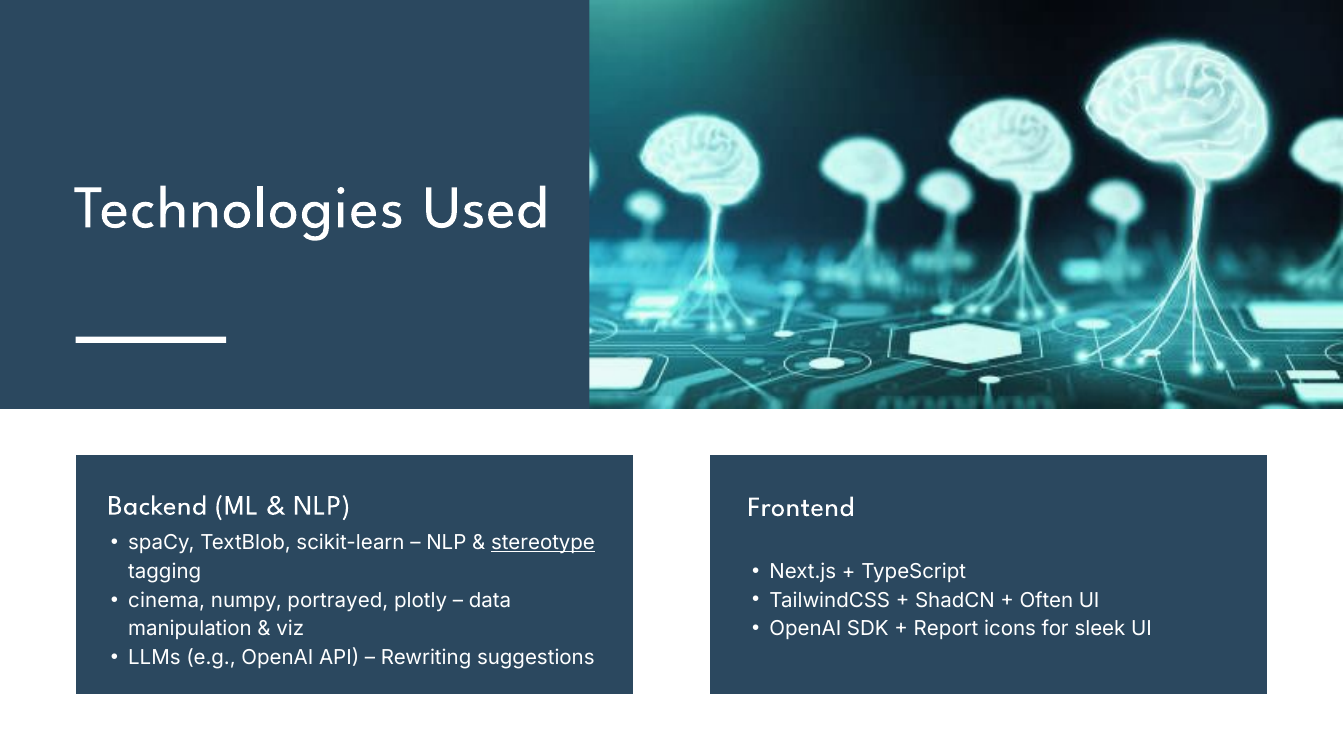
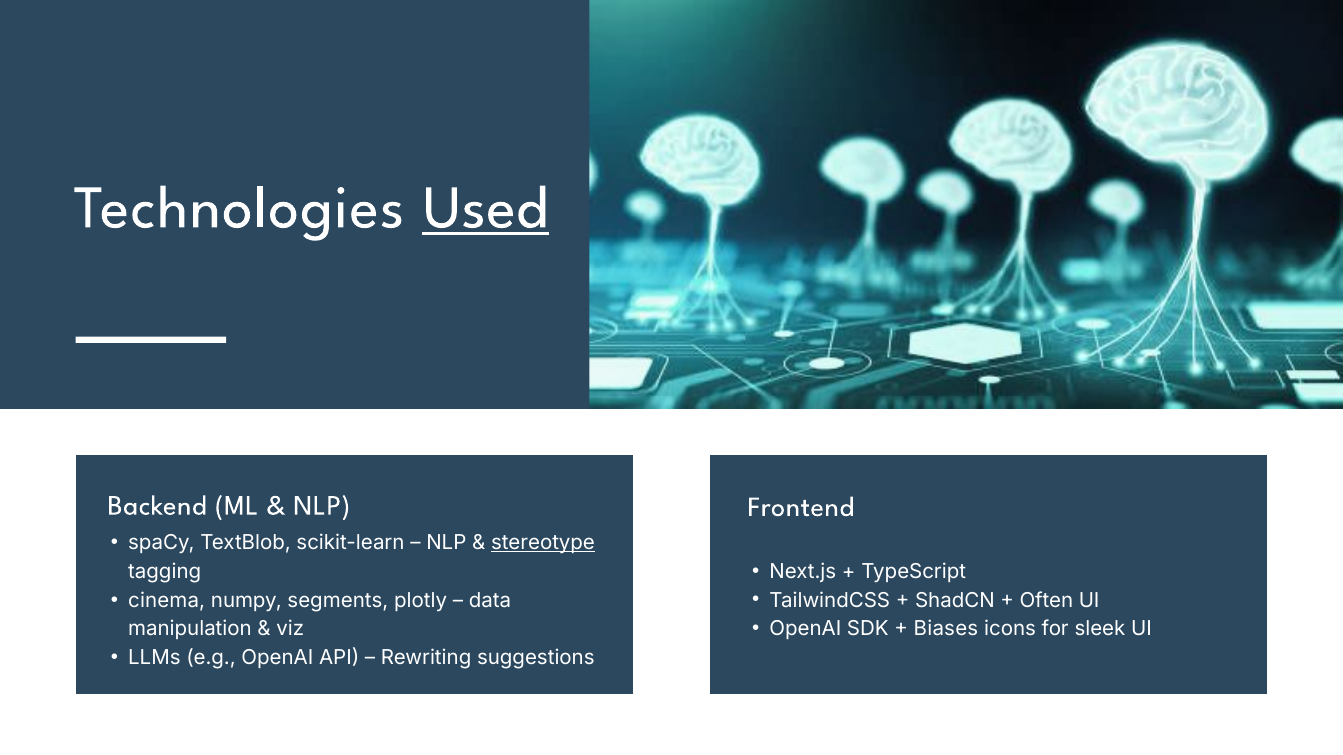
Used underline: none -> present (486, 207)
portrayed: portrayed -> segments (338, 601)
Report: Report -> Biases (946, 629)
